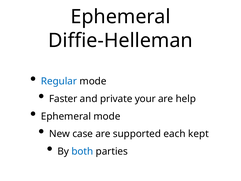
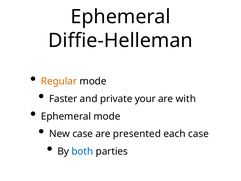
Regular colour: blue -> orange (59, 81)
help: help -> with (186, 99)
supported: supported -> presented (137, 134)
each kept: kept -> case (198, 134)
